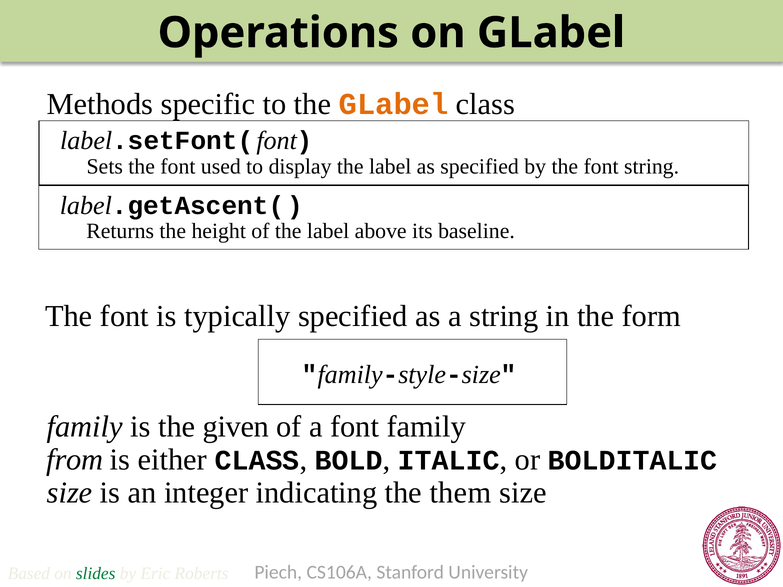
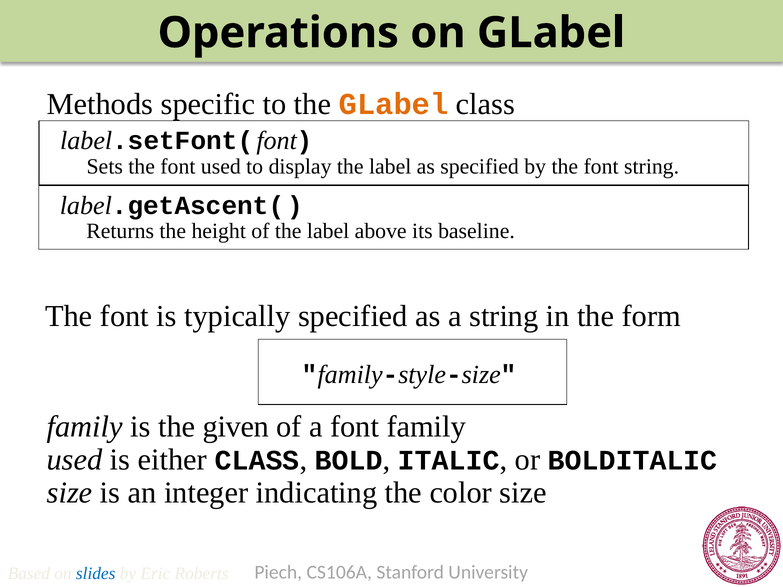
from: from -> used (75, 460)
them: them -> color (461, 493)
slides colour: green -> blue (96, 574)
